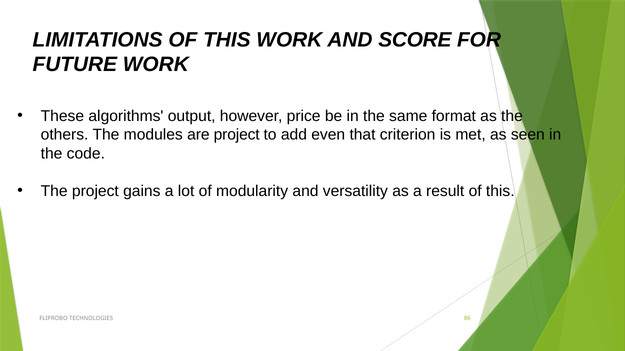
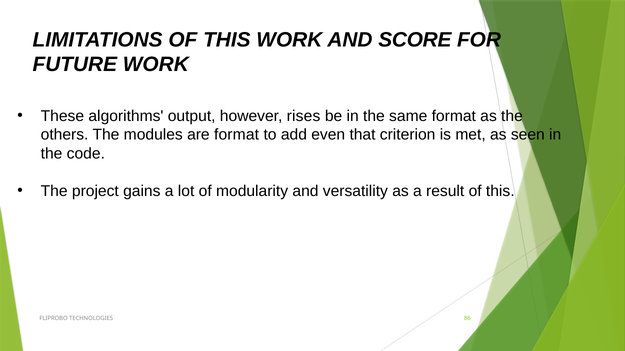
price: price -> rises (304, 116)
are project: project -> format (237, 135)
